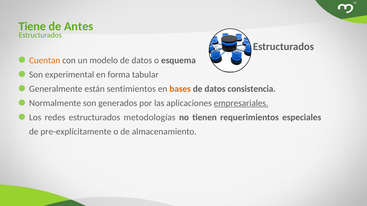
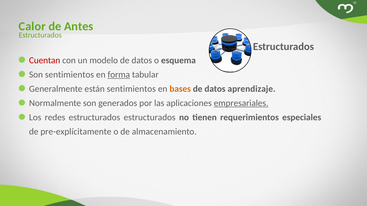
Tiene: Tiene -> Calor (32, 26)
Cuentan colour: orange -> red (45, 60)
Son experimental: experimental -> sentimientos (69, 75)
forma underline: none -> present (119, 75)
consistencia: consistencia -> aprendizaje (252, 89)
estructurados metodologías: metodologías -> estructurados (150, 118)
